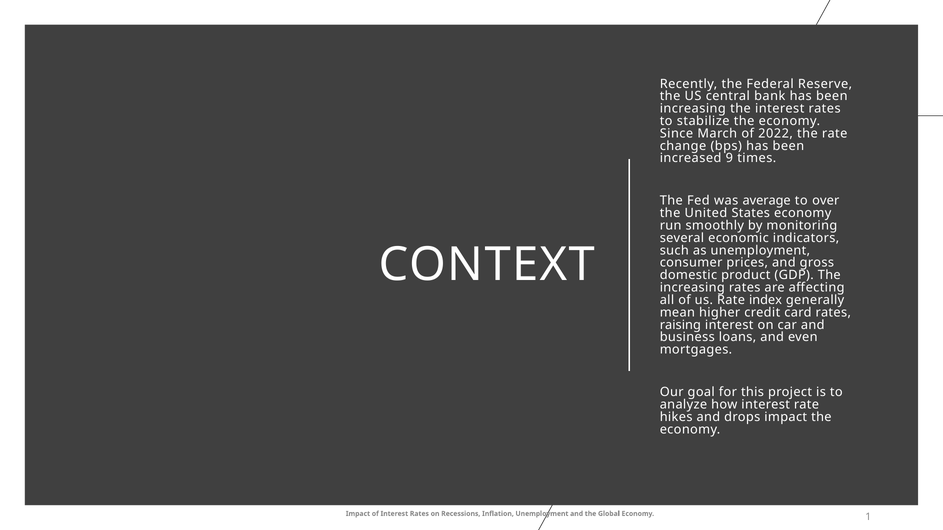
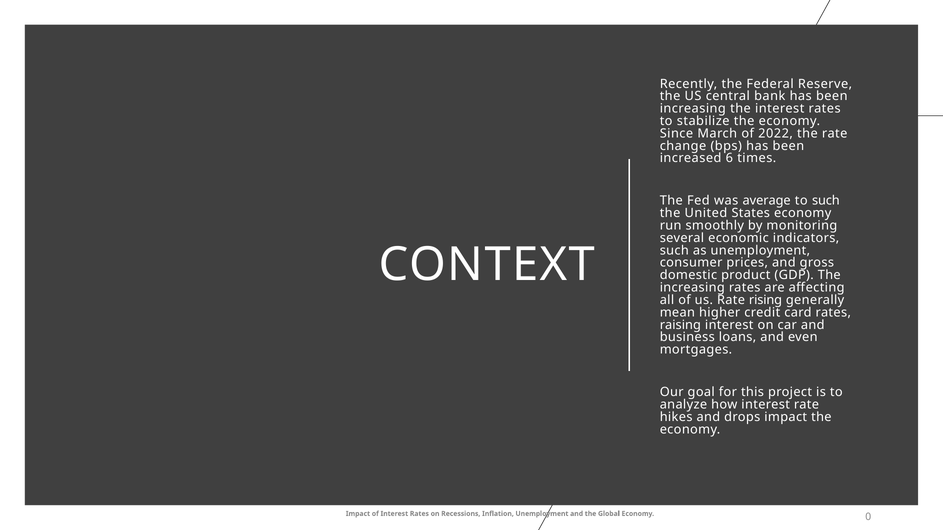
9: 9 -> 6 (729, 158)
to over: over -> such (826, 201)
index: index -> rising (766, 300)
1: 1 -> 0 (868, 517)
